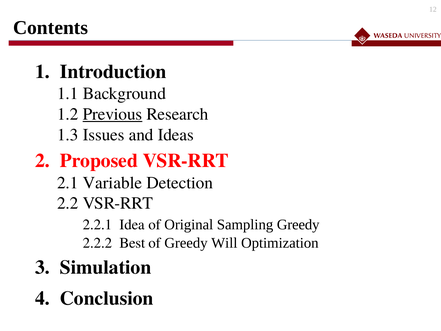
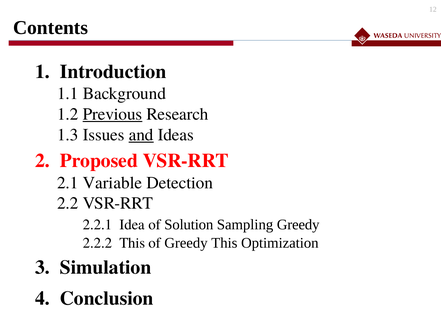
and underline: none -> present (141, 135)
Original: Original -> Solution (189, 225)
2.2.2 Best: Best -> This (132, 243)
Greedy Will: Will -> This (224, 243)
